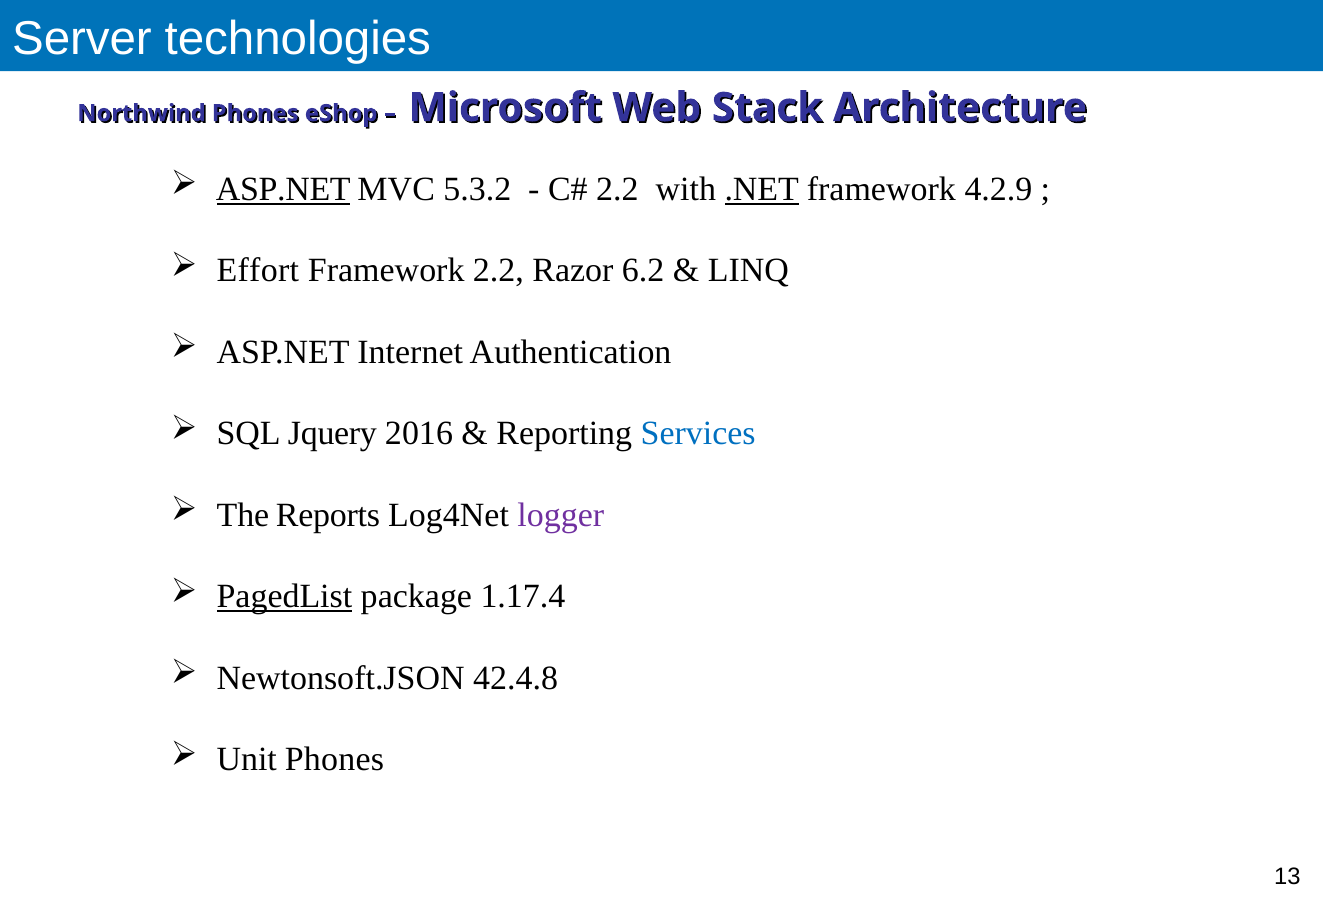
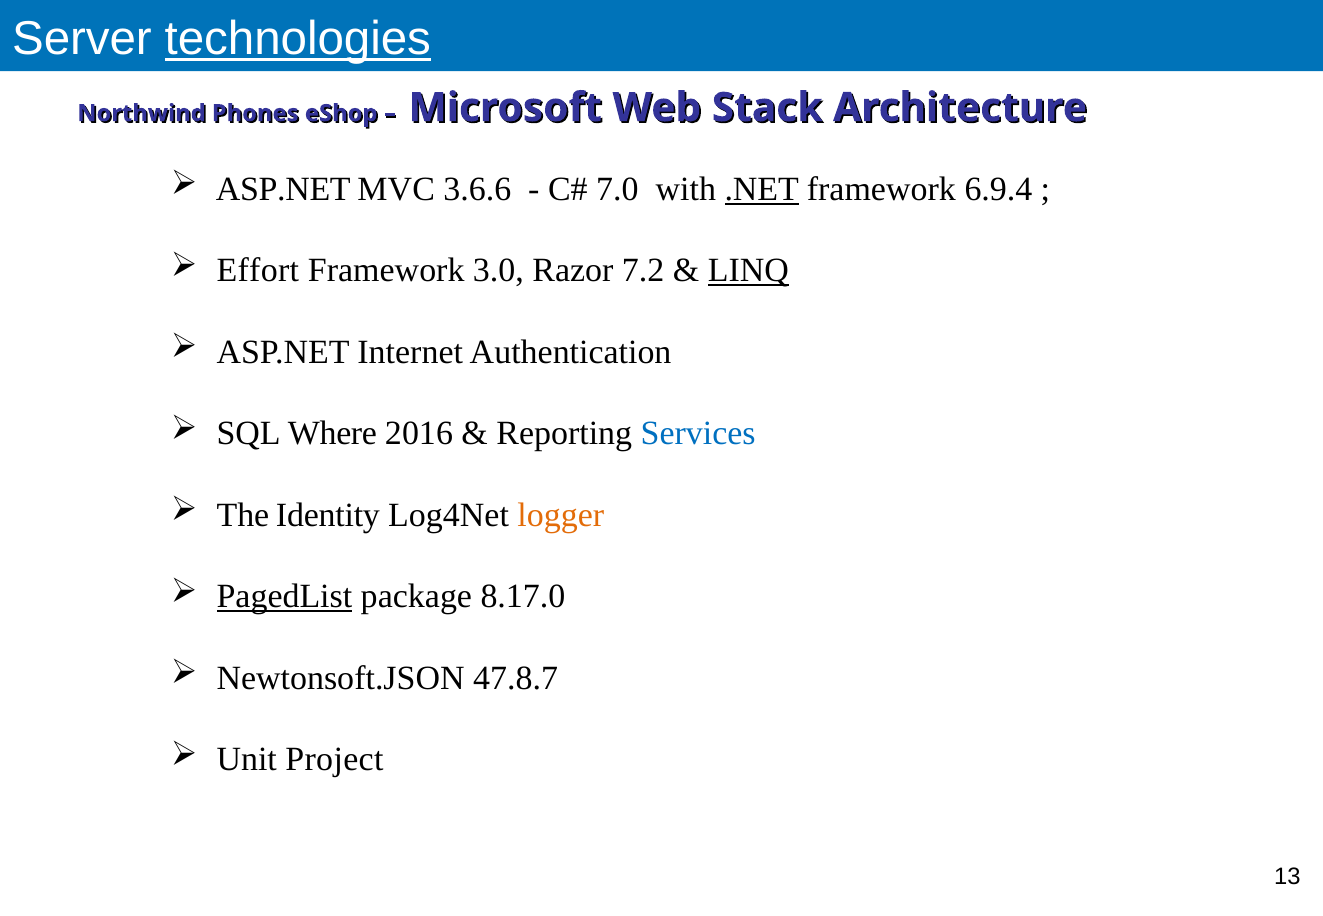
technologies underline: none -> present (298, 39)
ASP.NET underline: present -> none (283, 189)
5.3.2: 5.3.2 -> 3.6.6 (477, 189)
2.2: 2.2 -> 7.0 (617, 189)
4.2.9: 4.2.9 -> 6.9.4 (998, 189)
Framework 2.2: 2.2 -> 3.0 (498, 271)
6.2: 6.2 -> 7.2 (643, 271)
LINQ underline: none -> present (748, 271)
Jquery: Jquery -> Where (332, 434)
Reports: Reports -> Identity (328, 515)
logger colour: purple -> orange (561, 515)
1.17.4: 1.17.4 -> 8.17.0 (523, 596)
42.4.8: 42.4.8 -> 47.8.7 (516, 678)
Unit Phones: Phones -> Project (334, 759)
